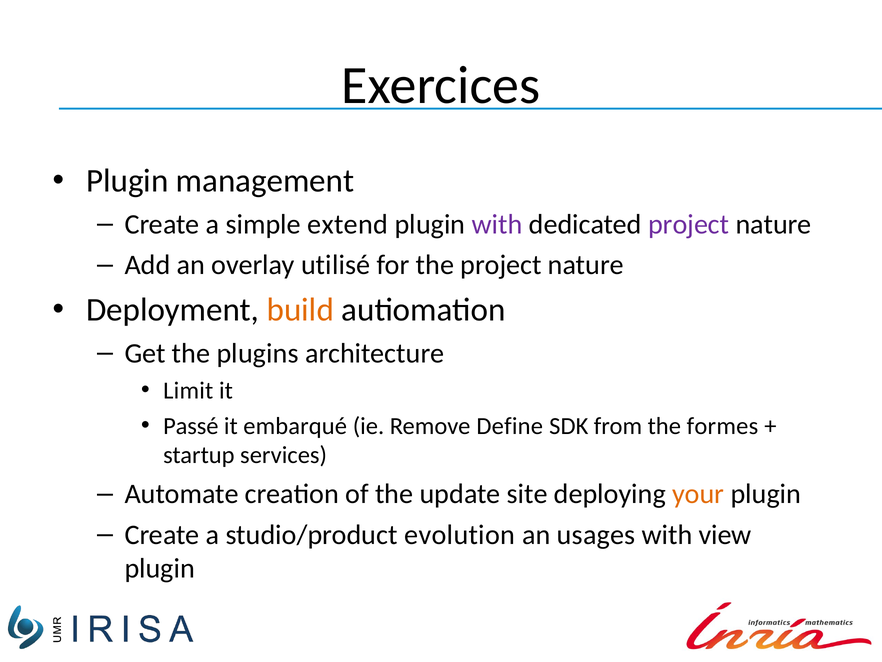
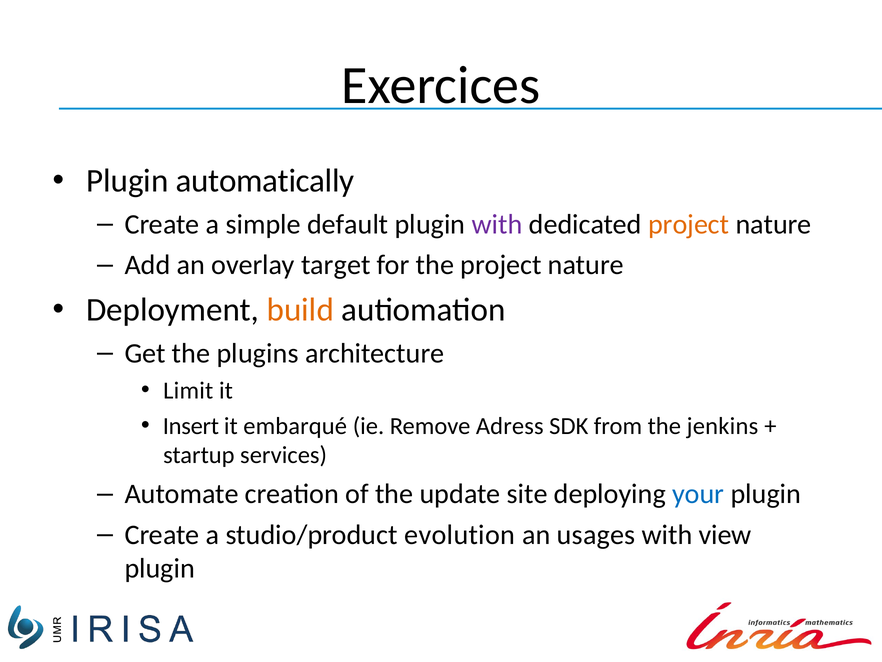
management: management -> automatically (265, 181)
extend: extend -> default (348, 224)
project colour: purple -> orange (689, 224)
utilisé: utilisé -> target (336, 265)
Passé: Passé -> Insert (191, 426)
Define: Define -> Adress (510, 426)
formes: formes -> jenkins (722, 426)
your colour: orange -> blue (698, 494)
